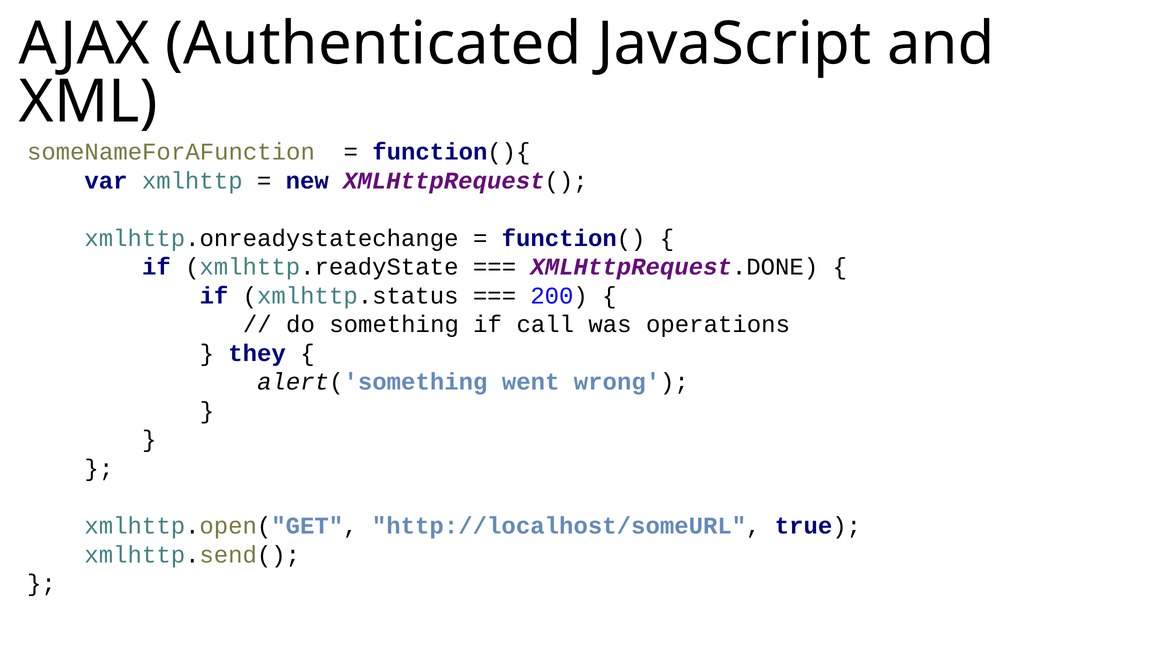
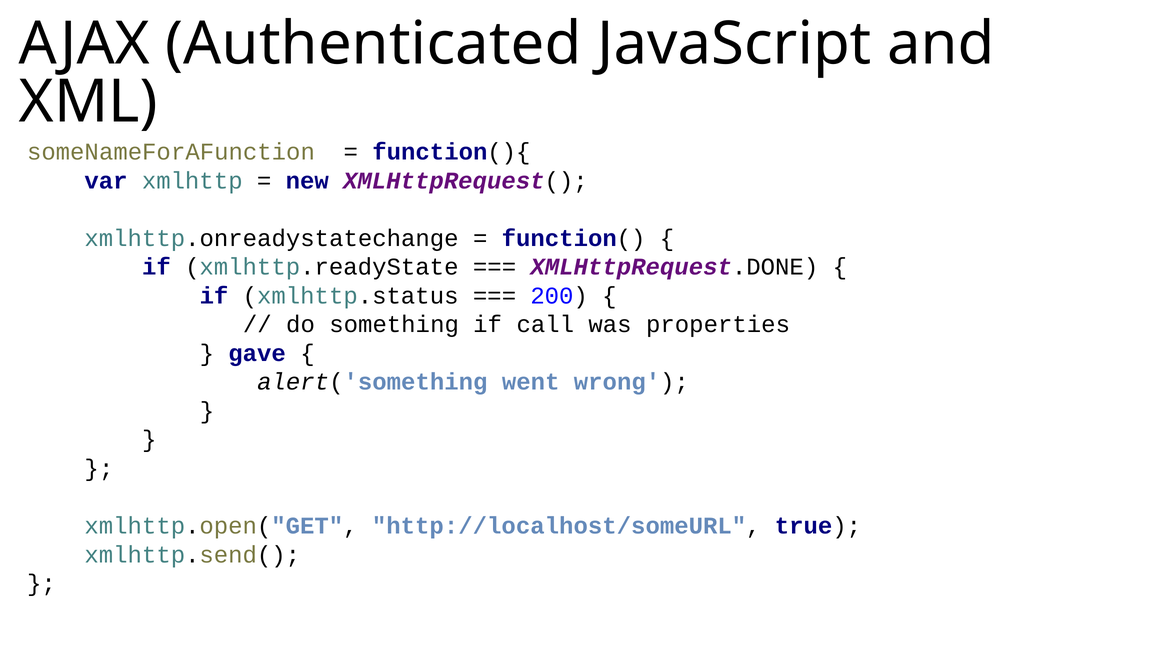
operations: operations -> properties (718, 324)
they: they -> gave (257, 353)
